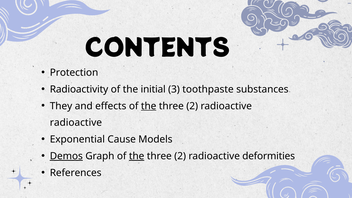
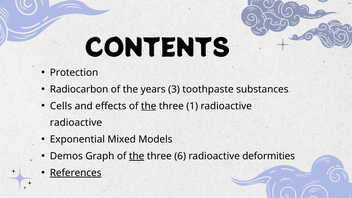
Radioactivity: Radioactivity -> Radiocarbon (79, 89)
initial: initial -> years (153, 89)
They: They -> Cells (61, 106)
2: 2 -> 1 (192, 106)
Cause: Cause -> Mixed (122, 139)
Demos underline: present -> none (66, 156)
2: 2 -> 6 (180, 156)
References underline: none -> present (76, 173)
